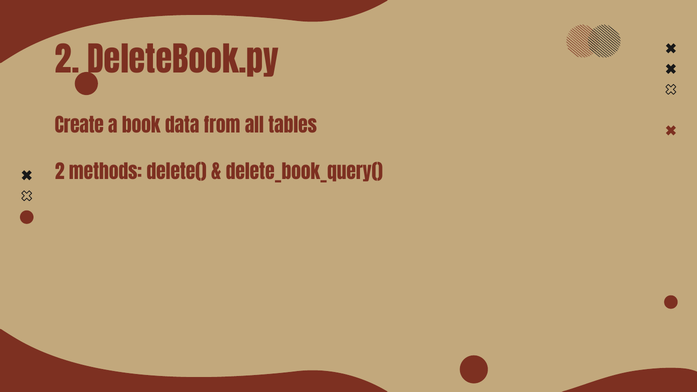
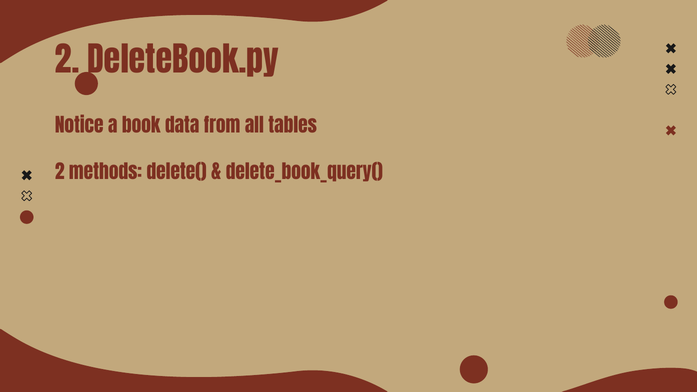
Create: Create -> Notice (79, 126)
